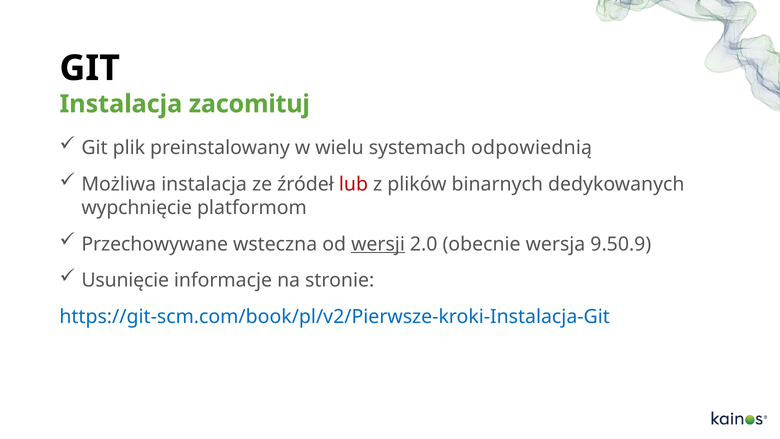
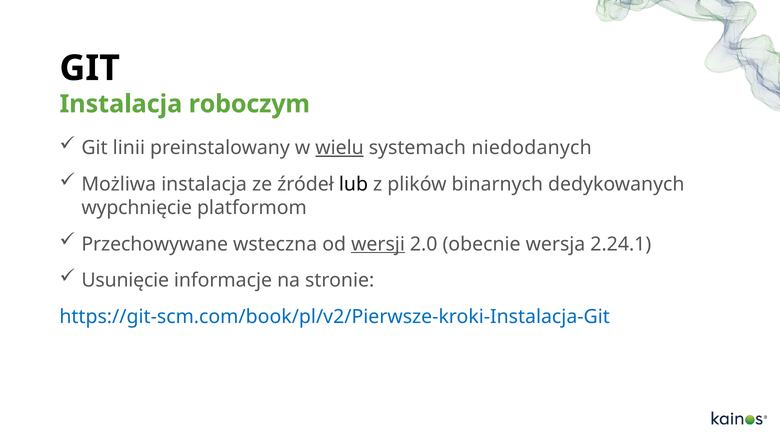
zacomituj: zacomituj -> roboczym (249, 104)
plik: plik -> linii (129, 148)
wielu underline: none -> present (340, 148)
odpowiednią: odpowiednią -> niedodanych (532, 148)
lub colour: red -> black (353, 184)
9.50.9: 9.50.9 -> 2.24.1 (621, 244)
